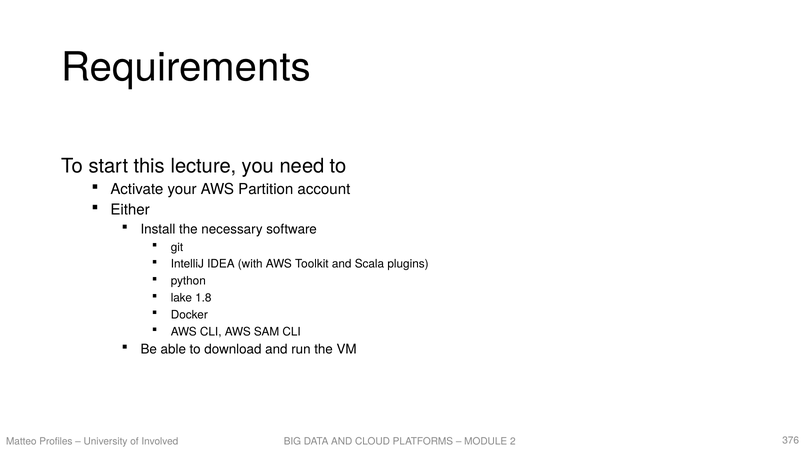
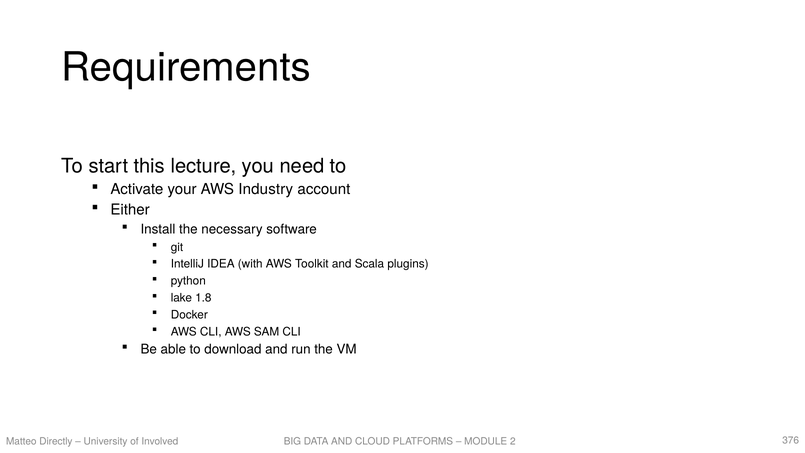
Partition: Partition -> Industry (266, 189)
Profiles: Profiles -> Directly (56, 441)
